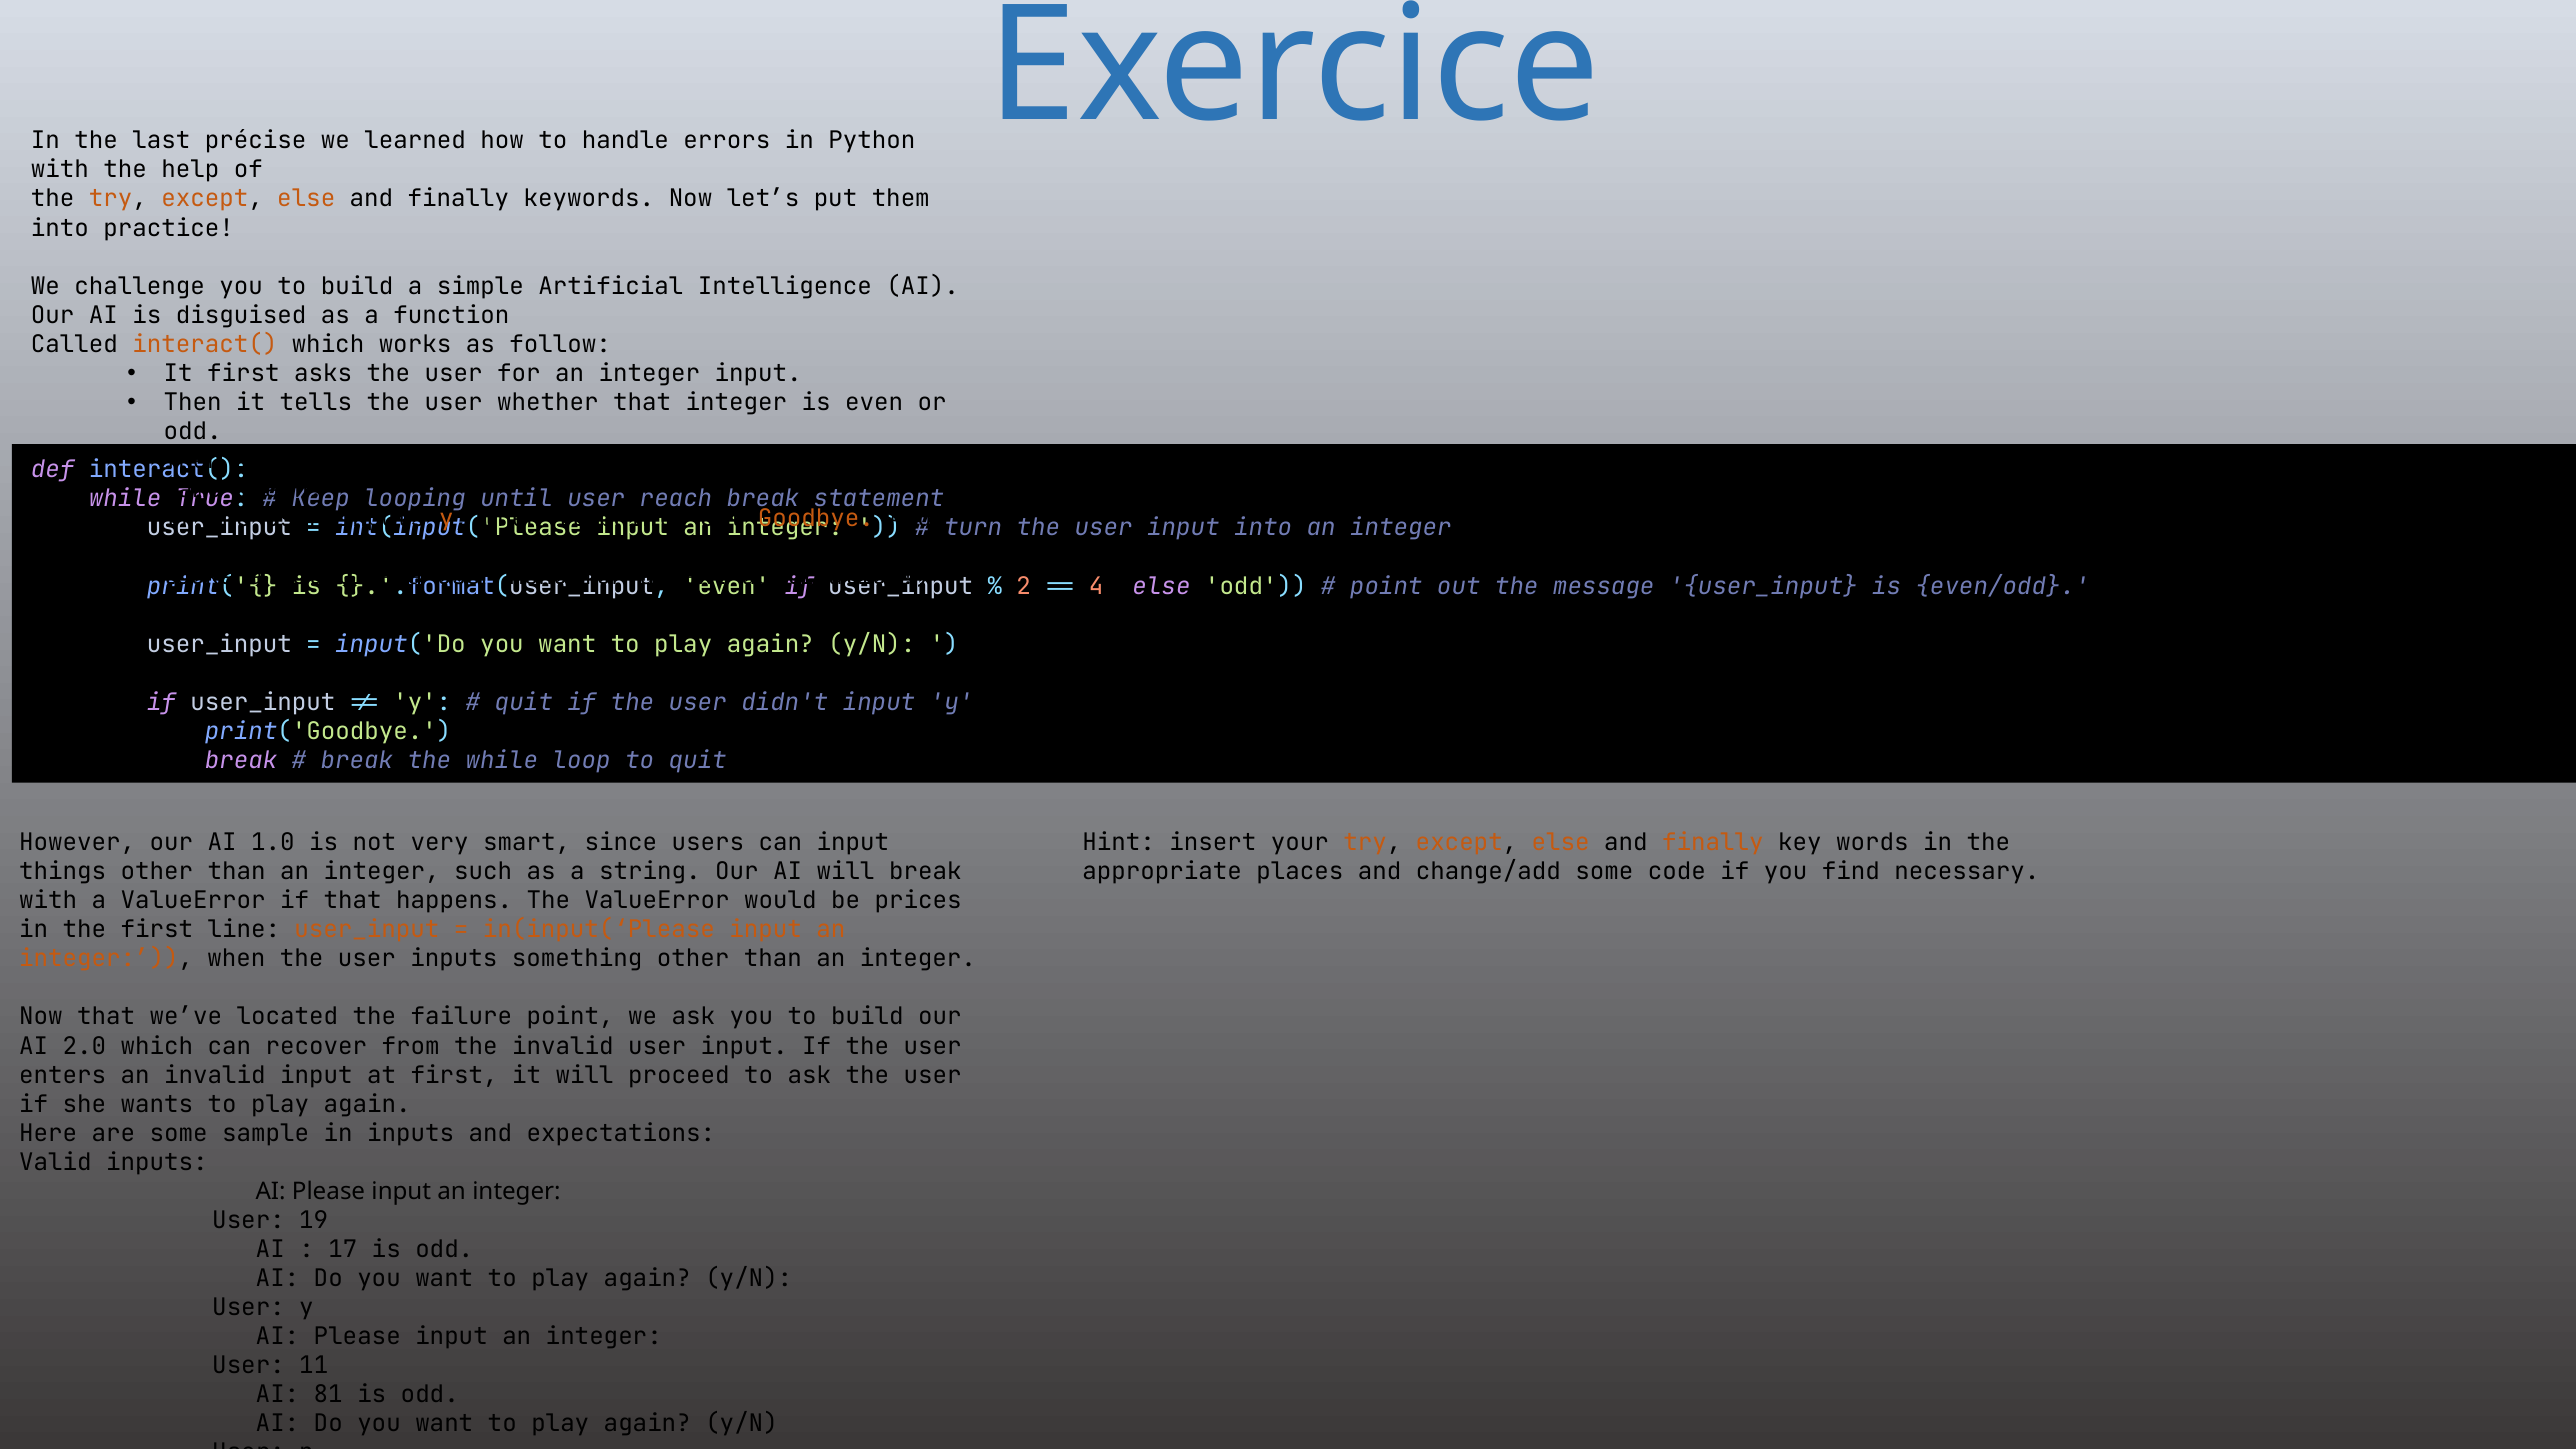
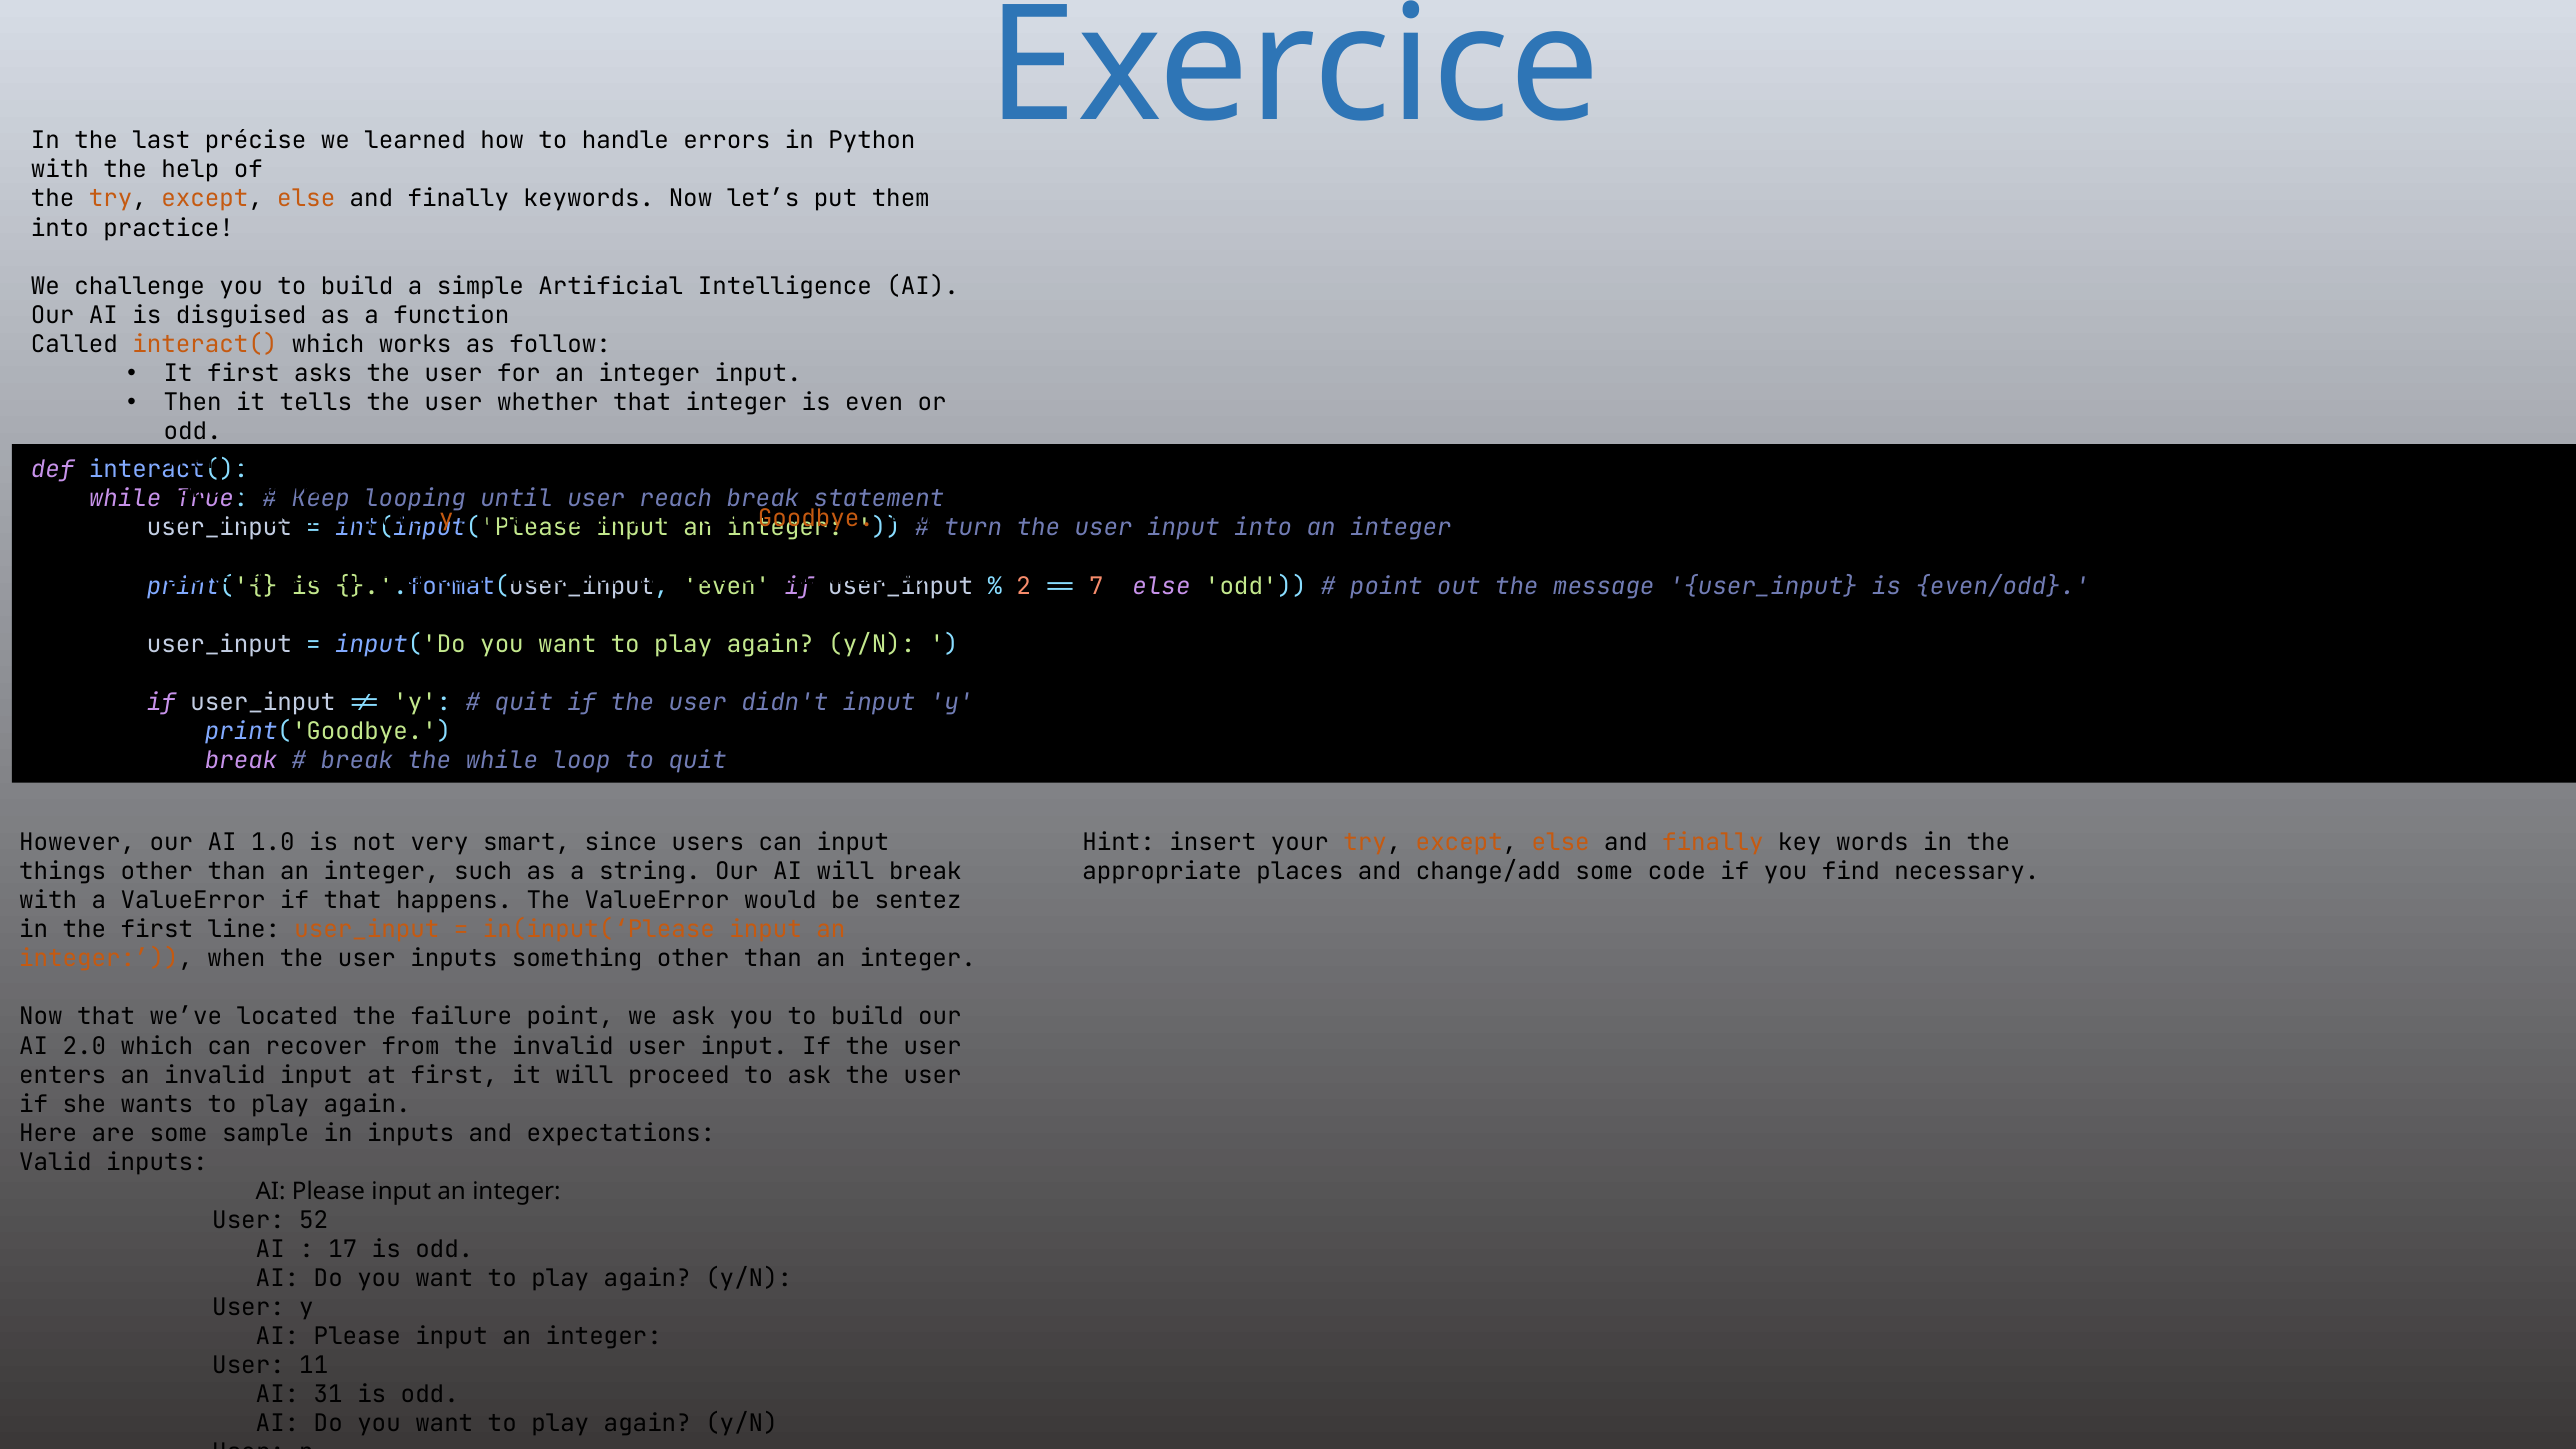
4: 4 -> 7 (1096, 586)
prices: prices -> sentez (918, 901)
19: 19 -> 52 (314, 1220)
81: 81 -> 31 (328, 1395)
